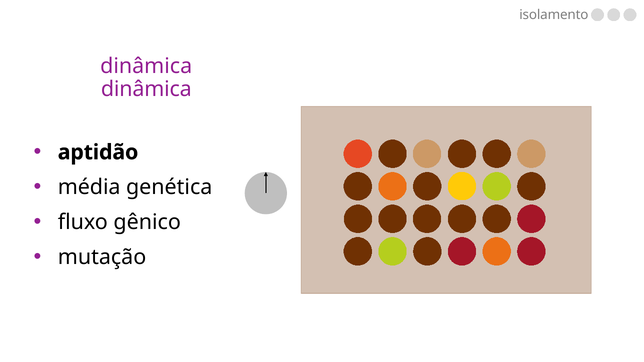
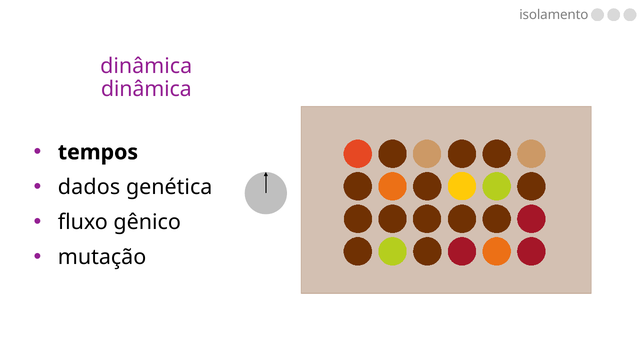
aptidão: aptidão -> tempos (98, 152)
média: média -> dados (89, 187)
